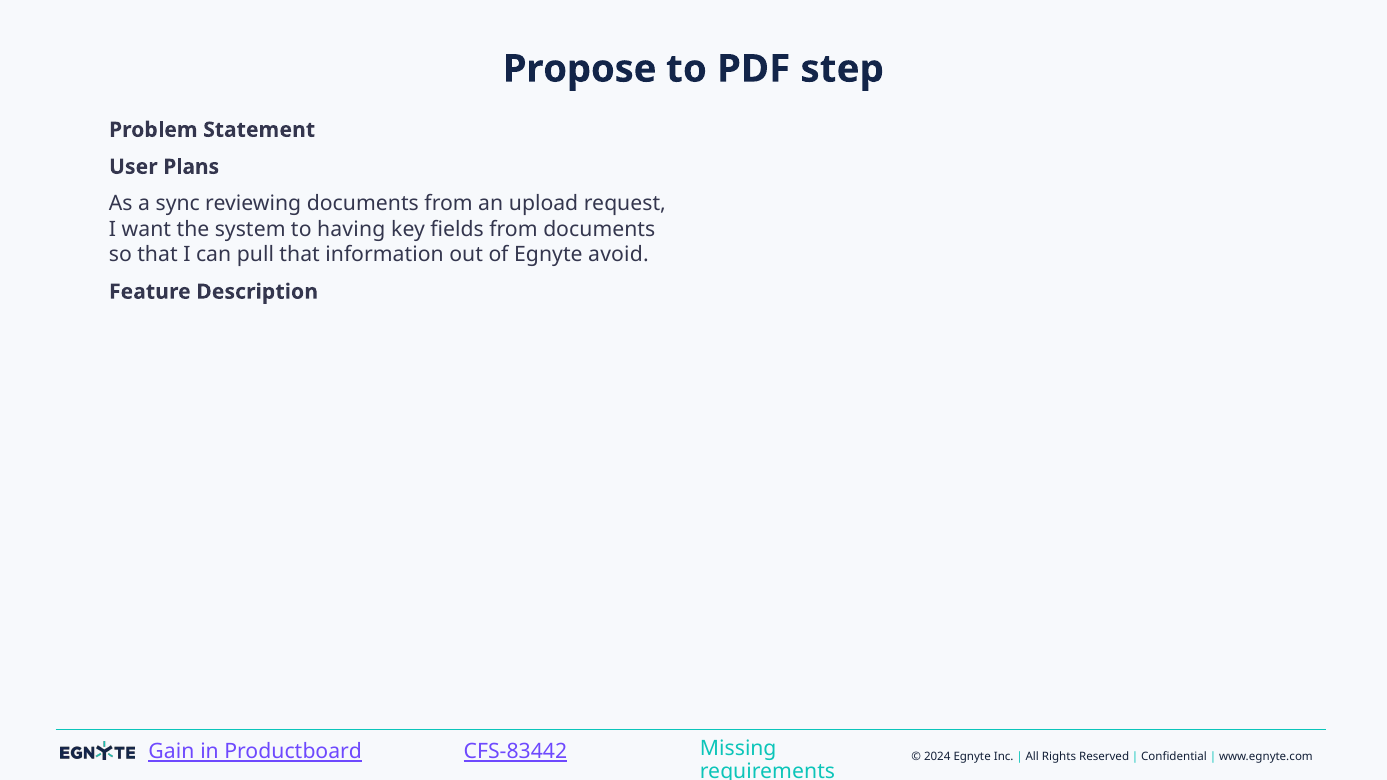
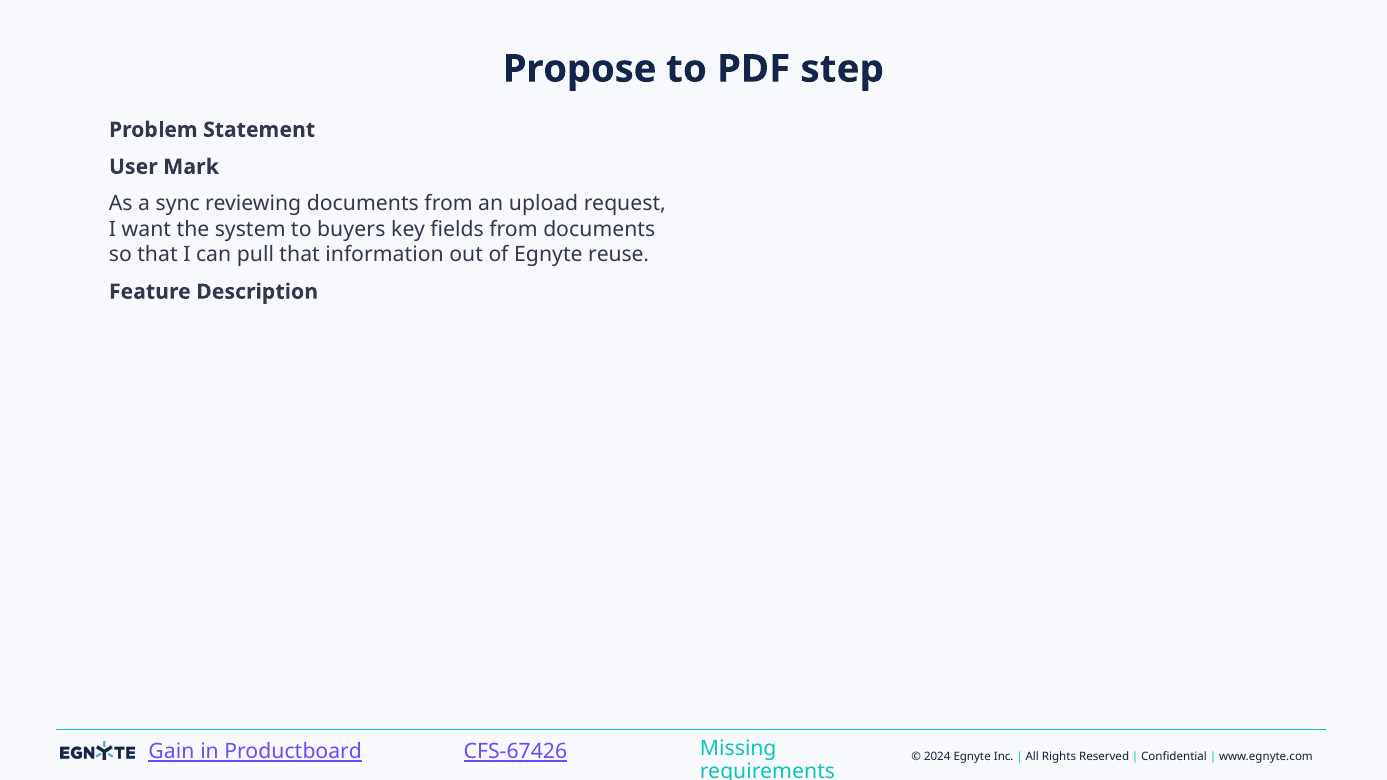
Plans: Plans -> Mark (191, 167)
having: having -> buyers (351, 229)
avoid: avoid -> reuse (619, 255)
CFS-83442: CFS-83442 -> CFS-67426 (515, 752)
